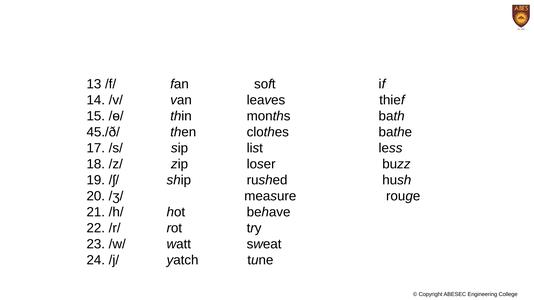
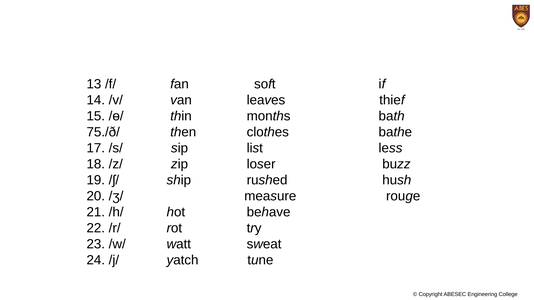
45./ð/: 45./ð/ -> 75./ð/ (103, 132)
